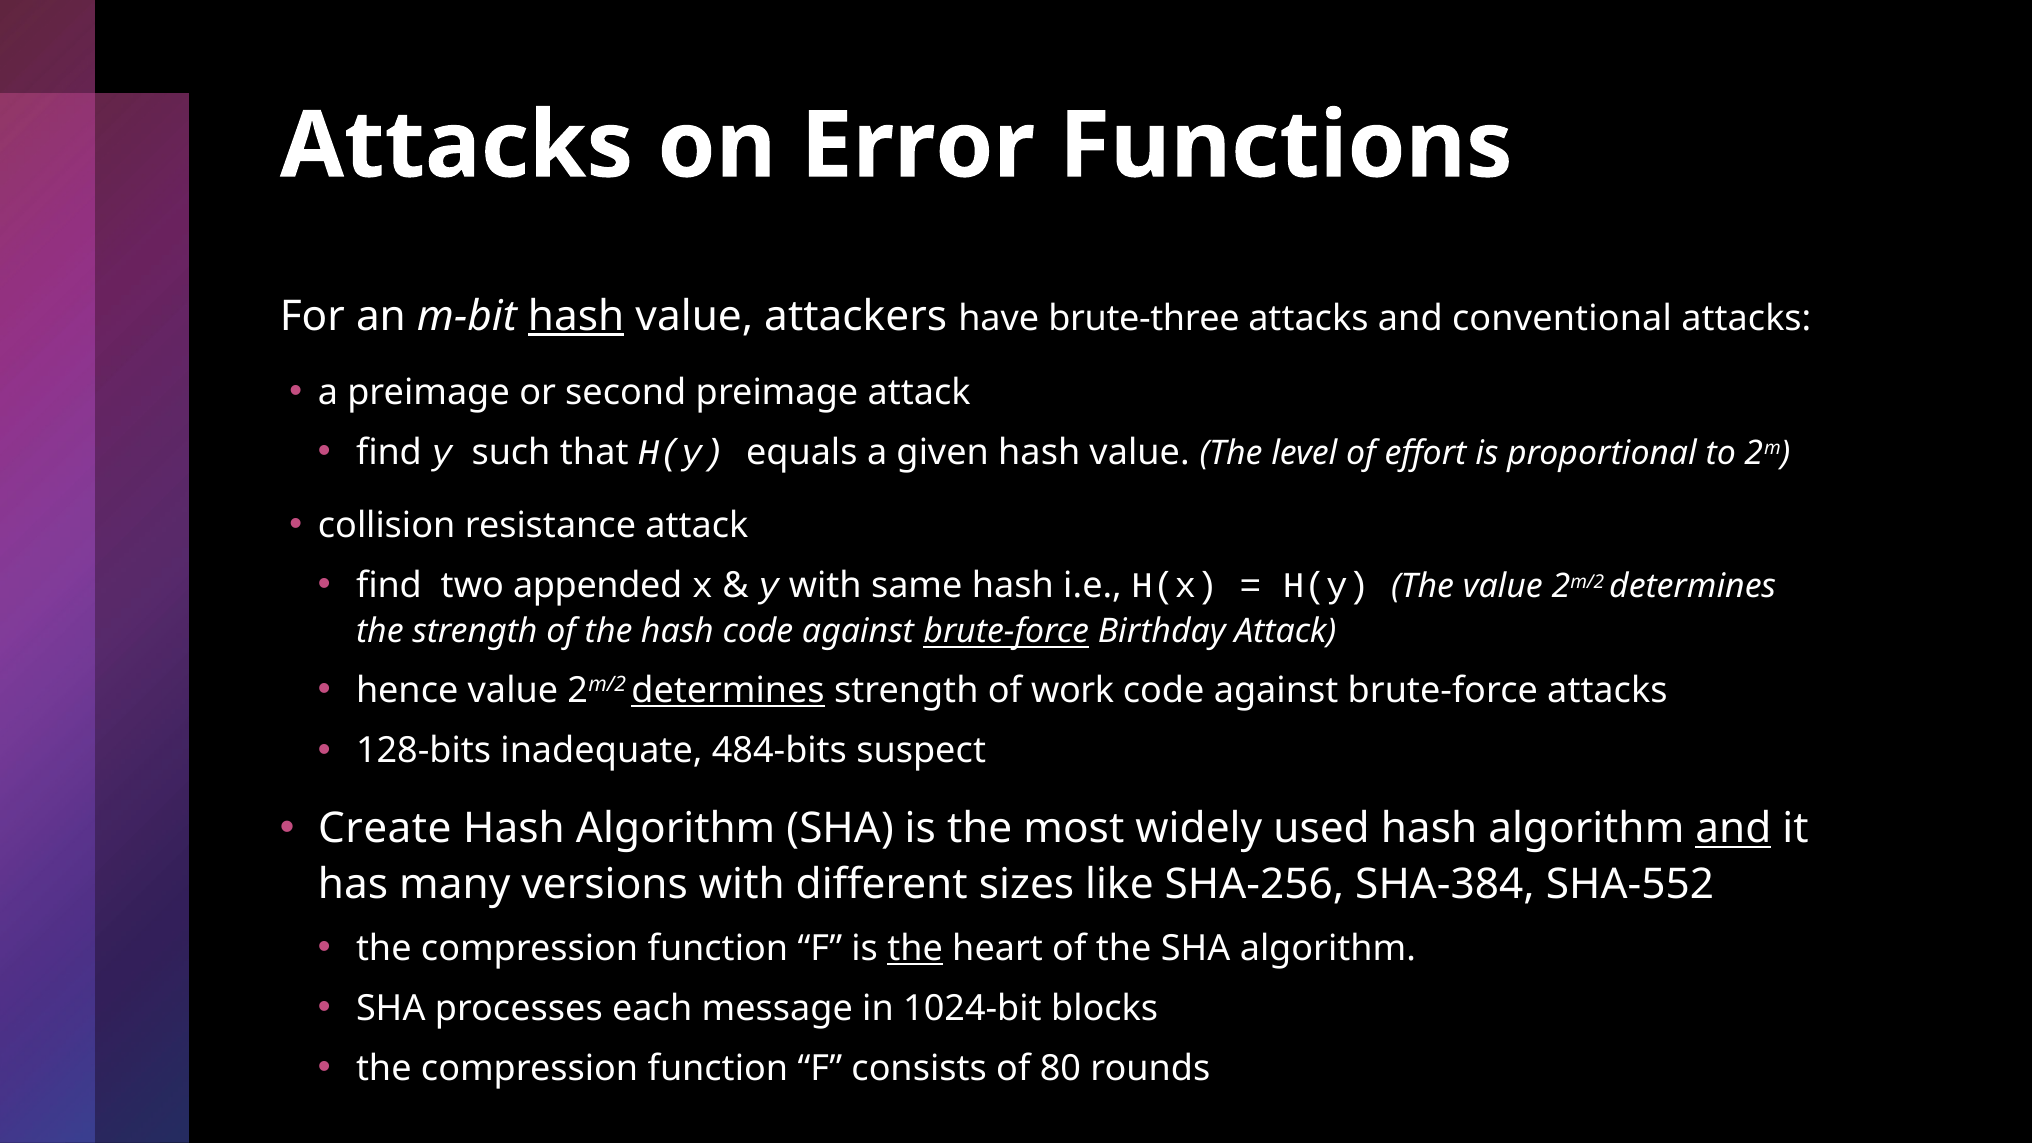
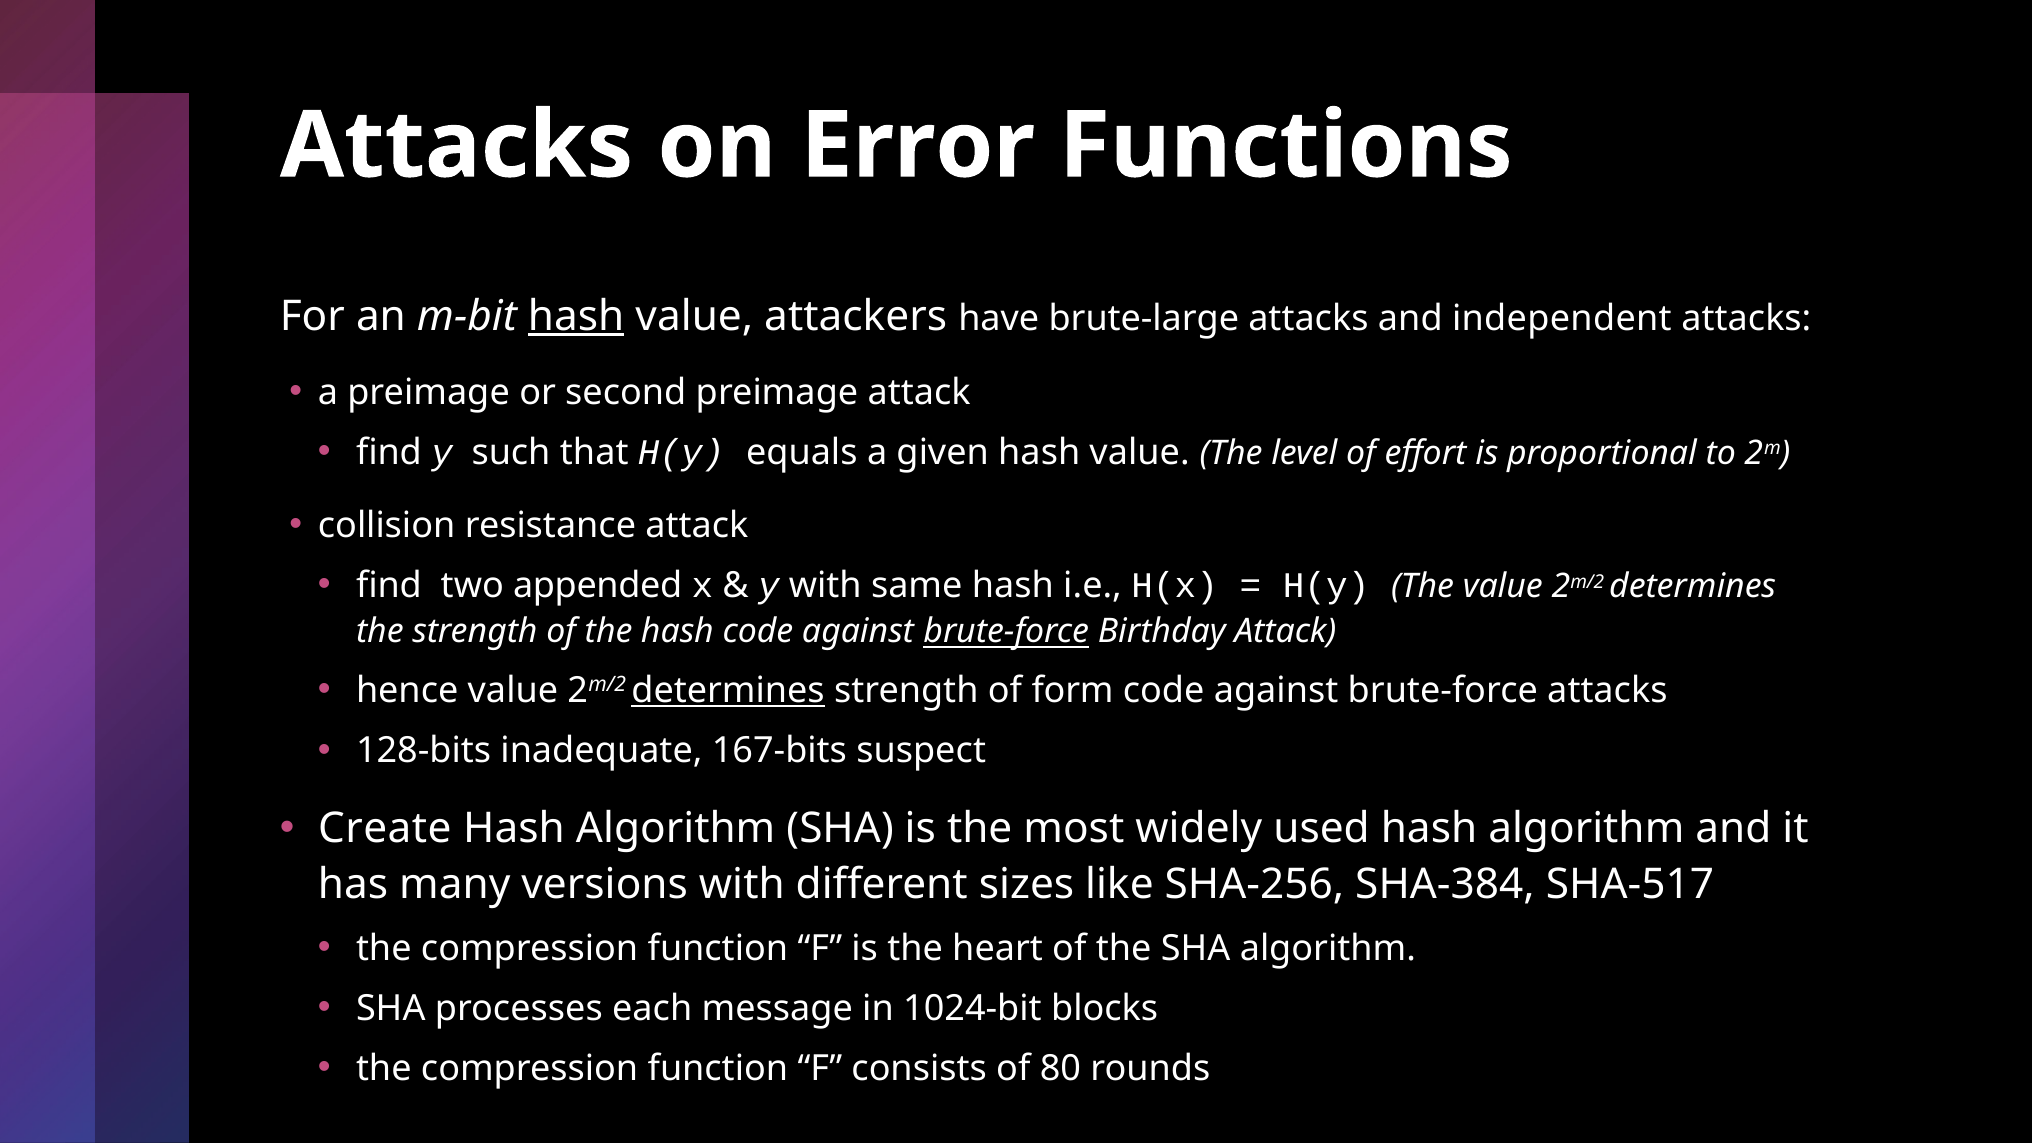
brute-three: brute-three -> brute-large (1144, 318)
conventional: conventional -> independent (1562, 318)
work: work -> form (1073, 691)
484-bits: 484-bits -> 167-bits (779, 751)
and underline: present -> none (1733, 829)
SHA-552: SHA-552 -> SHA-517 (1630, 885)
the underline: present -> none (915, 948)
